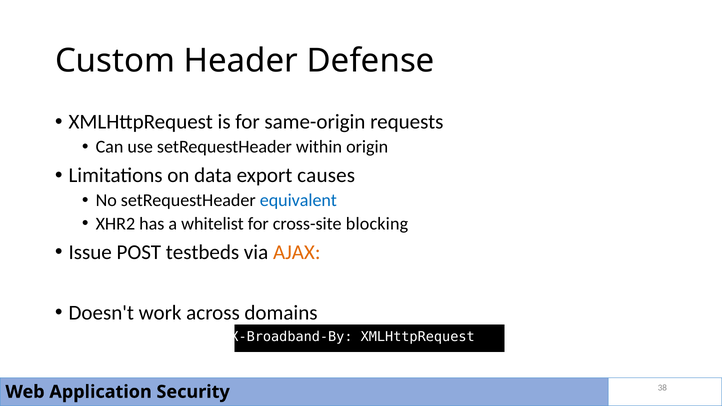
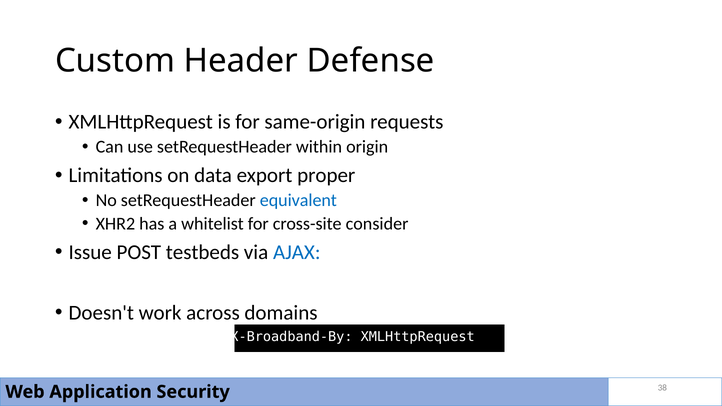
causes: causes -> proper (326, 176)
blocking: blocking -> consider (377, 224)
AJAX colour: orange -> blue (297, 252)
